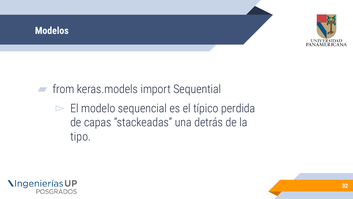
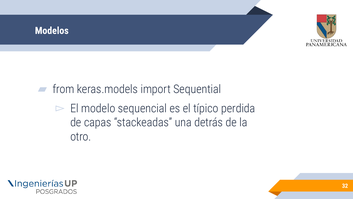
tipo: tipo -> otro (81, 136)
